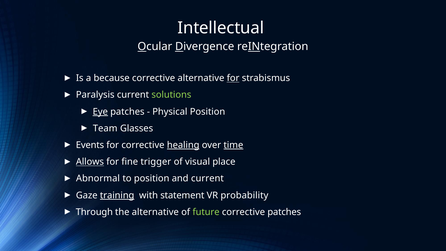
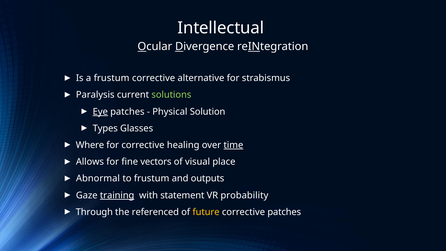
a because: because -> frustum (112, 78)
for underline: present -> none (233, 78)
Physical Position: Position -> Solution (208, 112)
Team: Team -> Types (105, 128)
Events: Events -> Where (90, 145)
healing underline: present -> none (183, 145)
Allows underline: present -> none (90, 162)
trigger: trigger -> vectors (156, 162)
to position: position -> frustum (152, 179)
and current: current -> outputs (208, 179)
the alternative: alternative -> referenced (155, 212)
future colour: light green -> yellow (206, 212)
